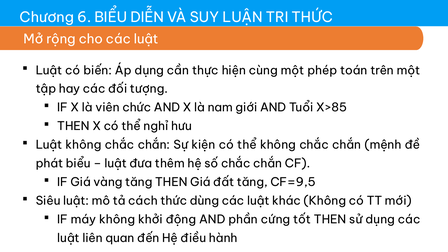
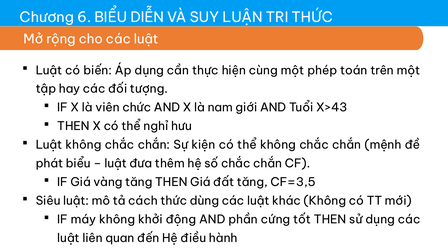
X>85: X>85 -> X>43 (332, 108)
CF=9,5: CF=9,5 -> CF=3,5 (293, 182)
